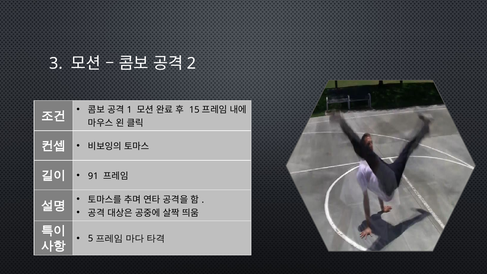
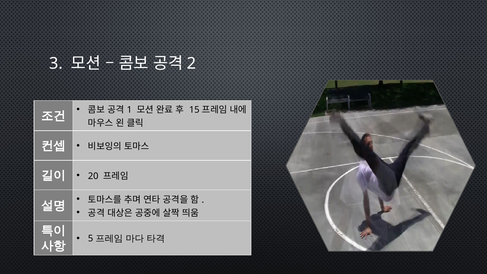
91: 91 -> 20 (93, 176)
